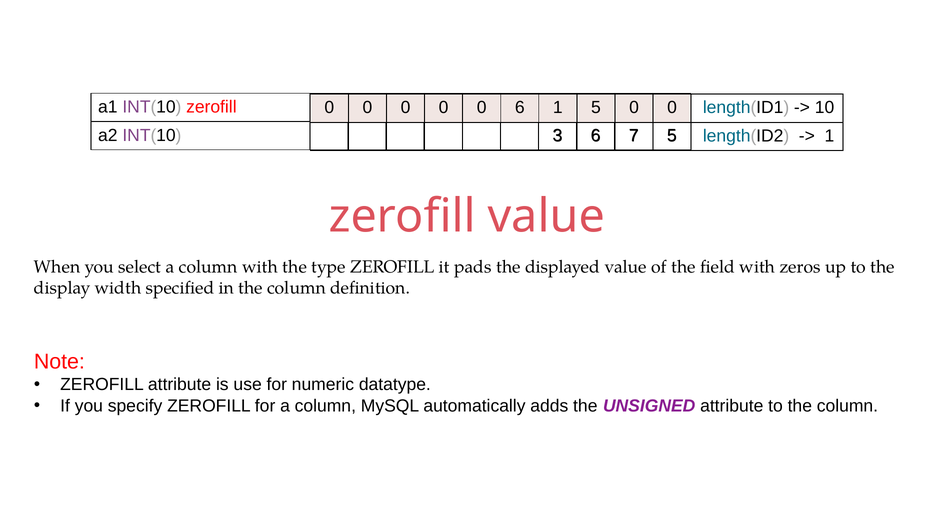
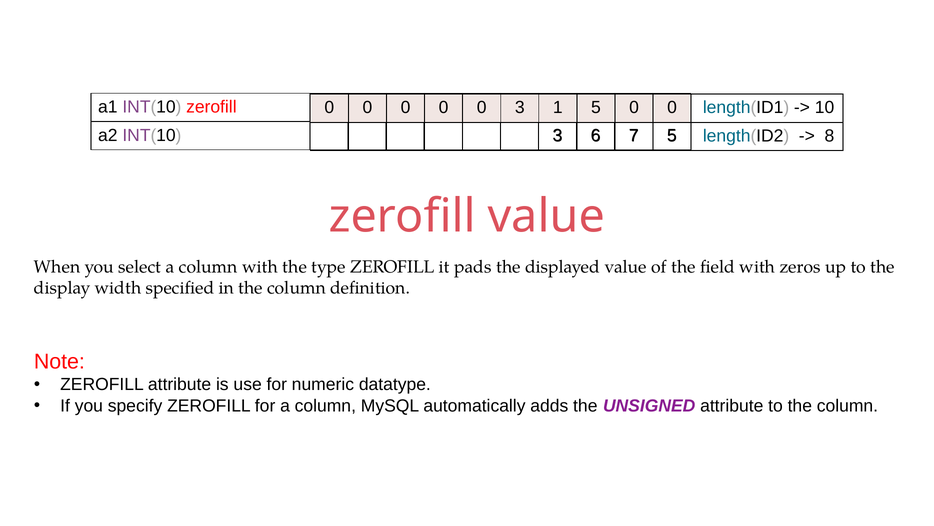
0 6: 6 -> 3 (520, 108)
1: 1 -> 8 (829, 136)
